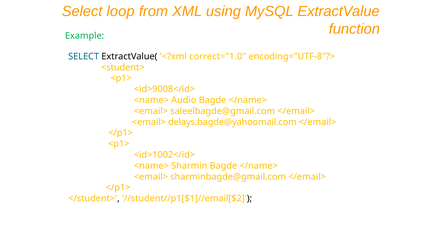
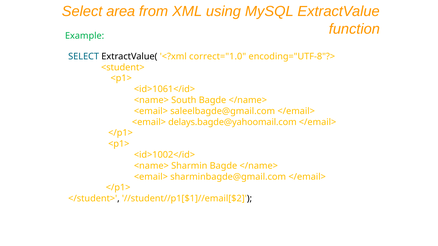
loop: loop -> area (121, 11)
<id>9008</id>: <id>9008</id> -> <id>1061</id> (165, 89)
Audio: Audio -> South (184, 100)
